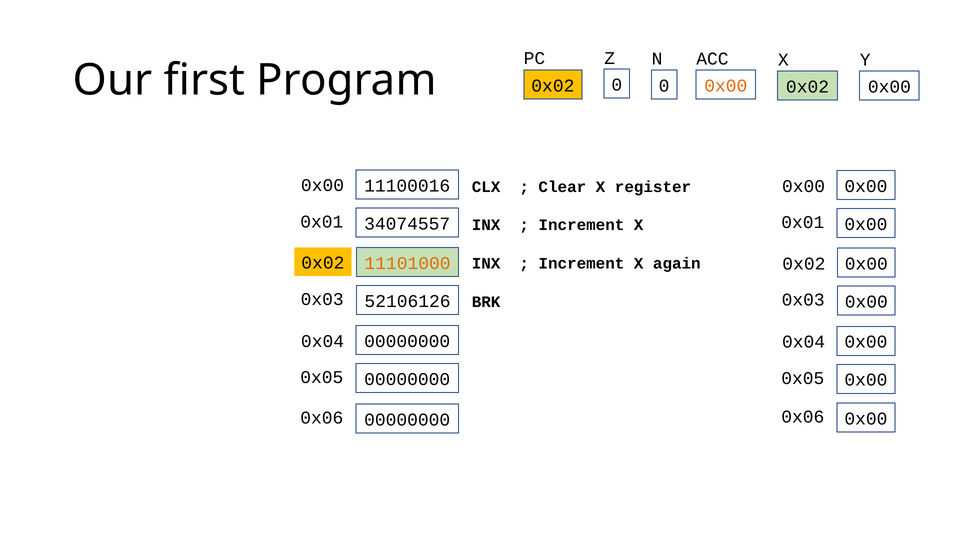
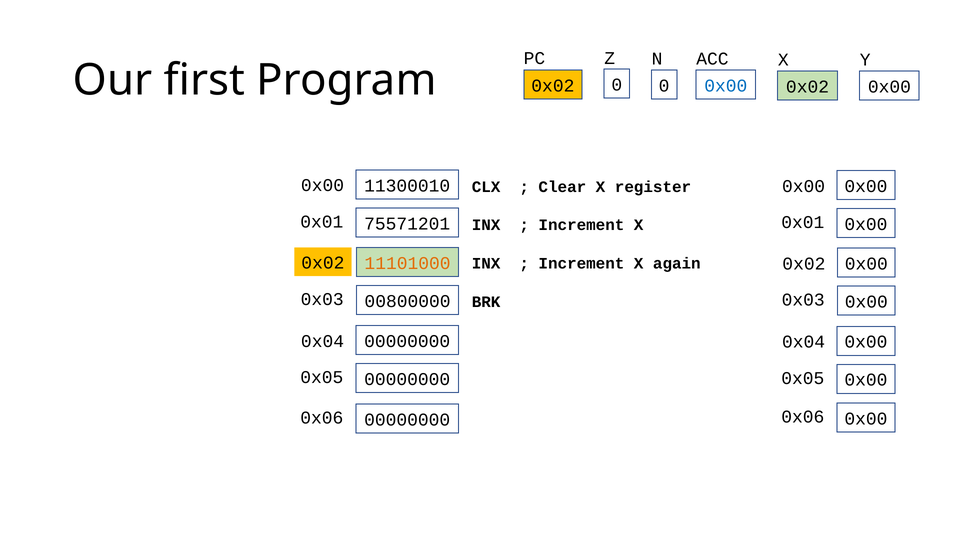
0x00 colour: orange -> blue (726, 86)
11100016: 11100016 -> 11300010 (407, 186)
34074557: 34074557 -> 75571201 (407, 223)
52106126: 52106126 -> 00800000 (408, 301)
